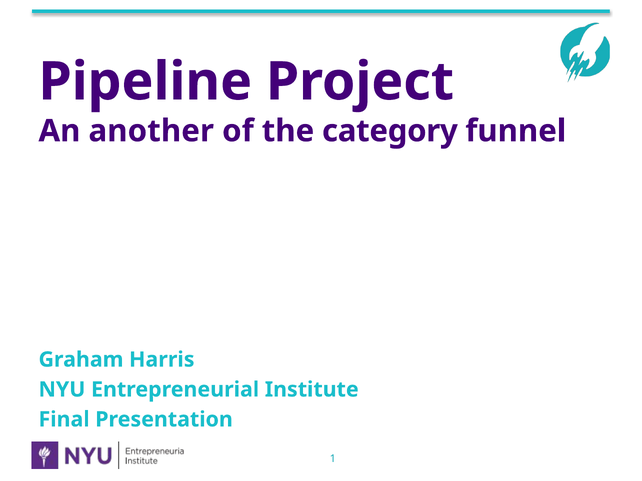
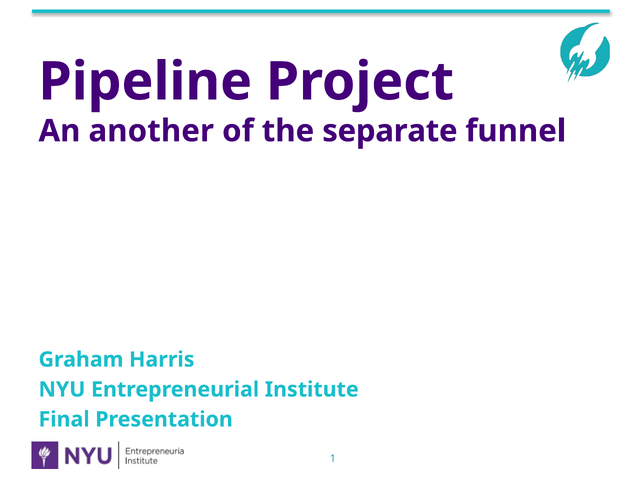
category: category -> separate (390, 131)
